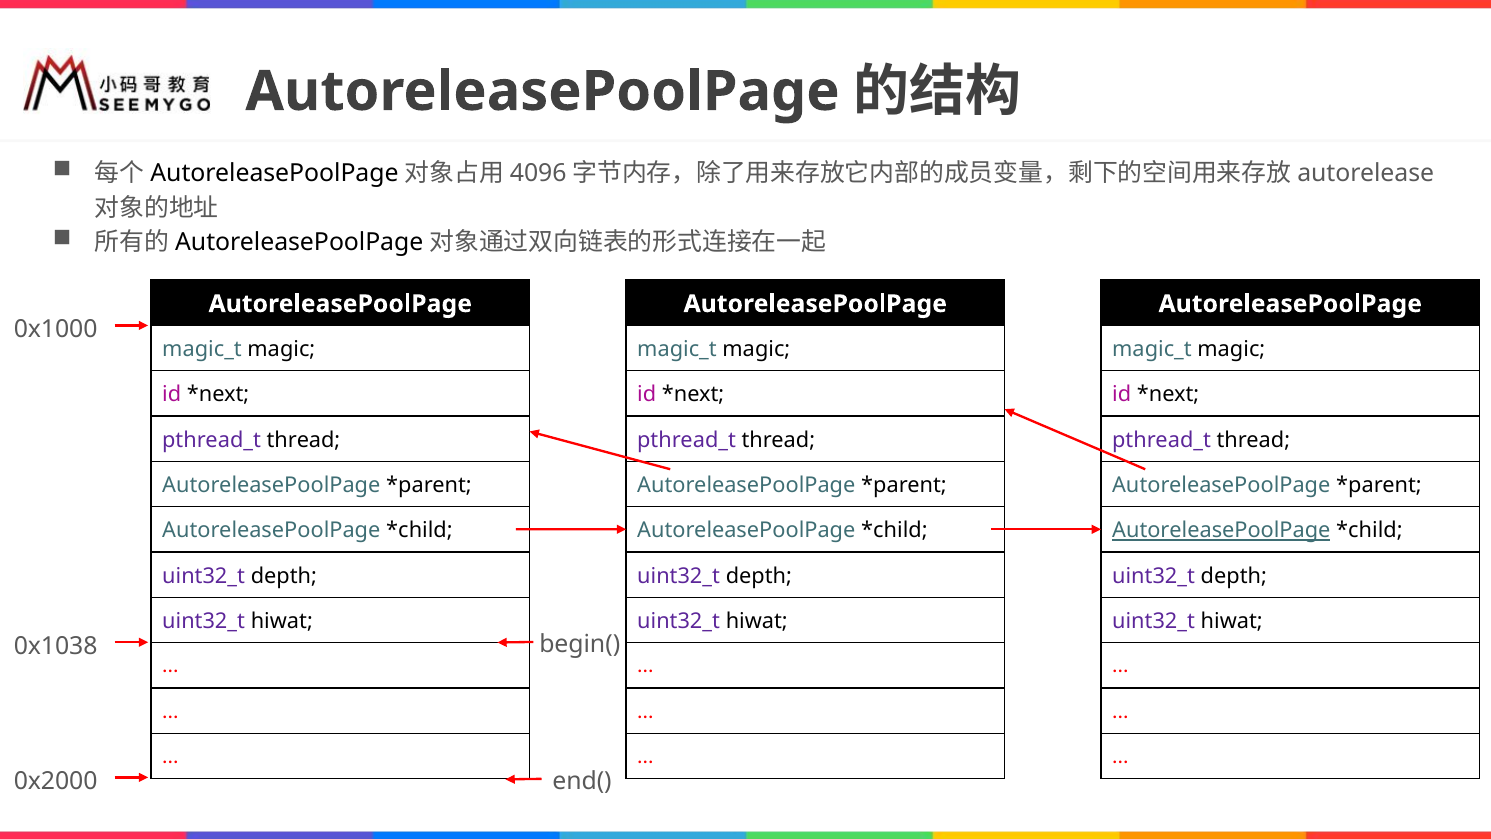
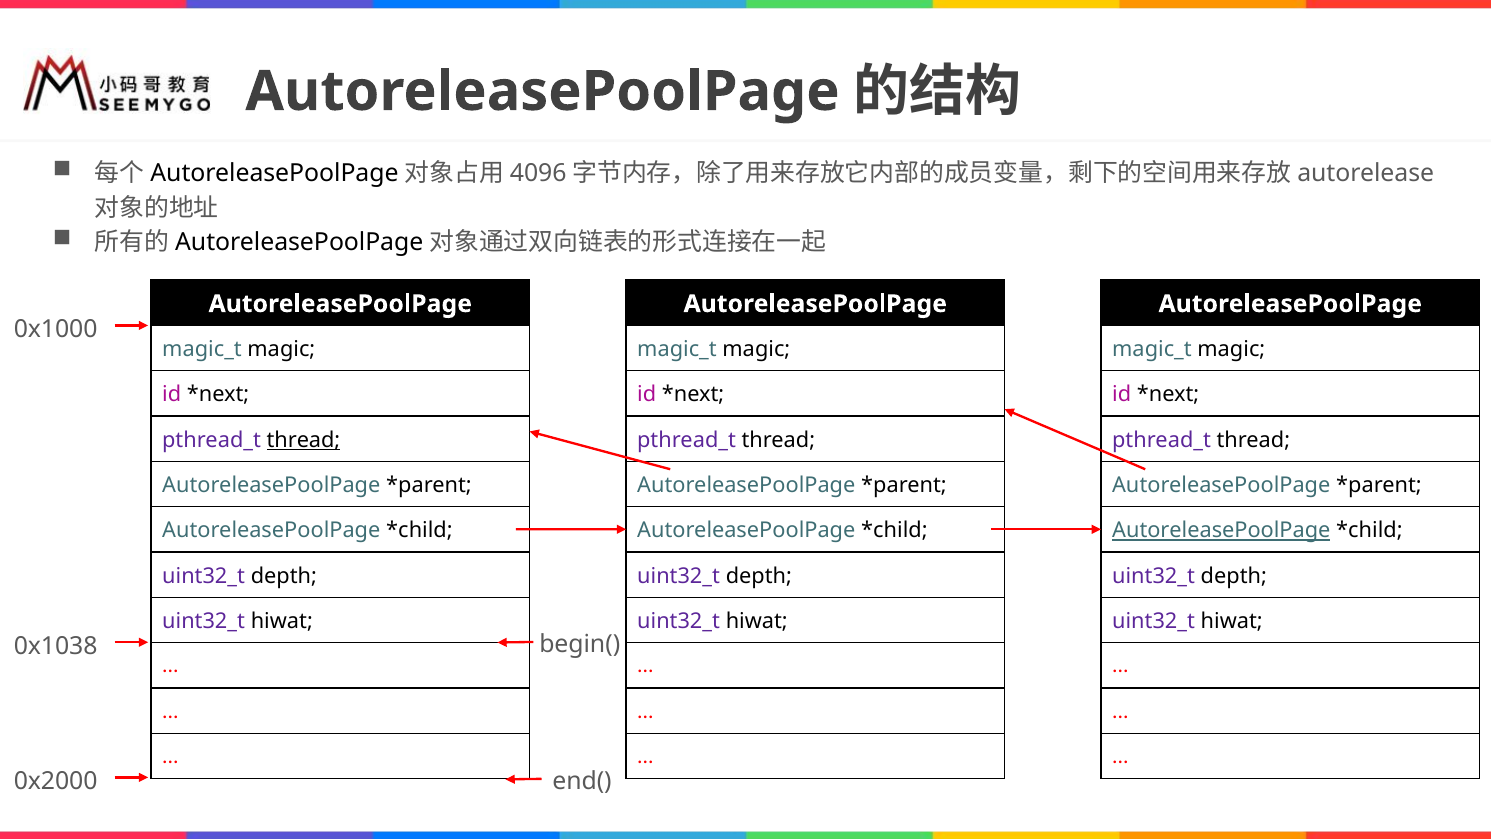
thread underline: none -> present (303, 440)
